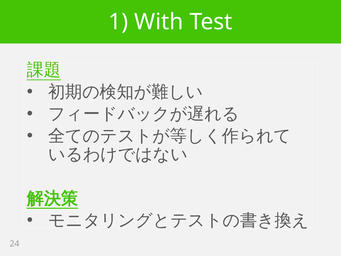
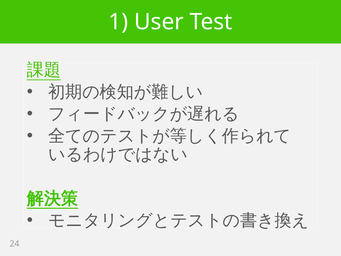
With: With -> User (159, 22)
